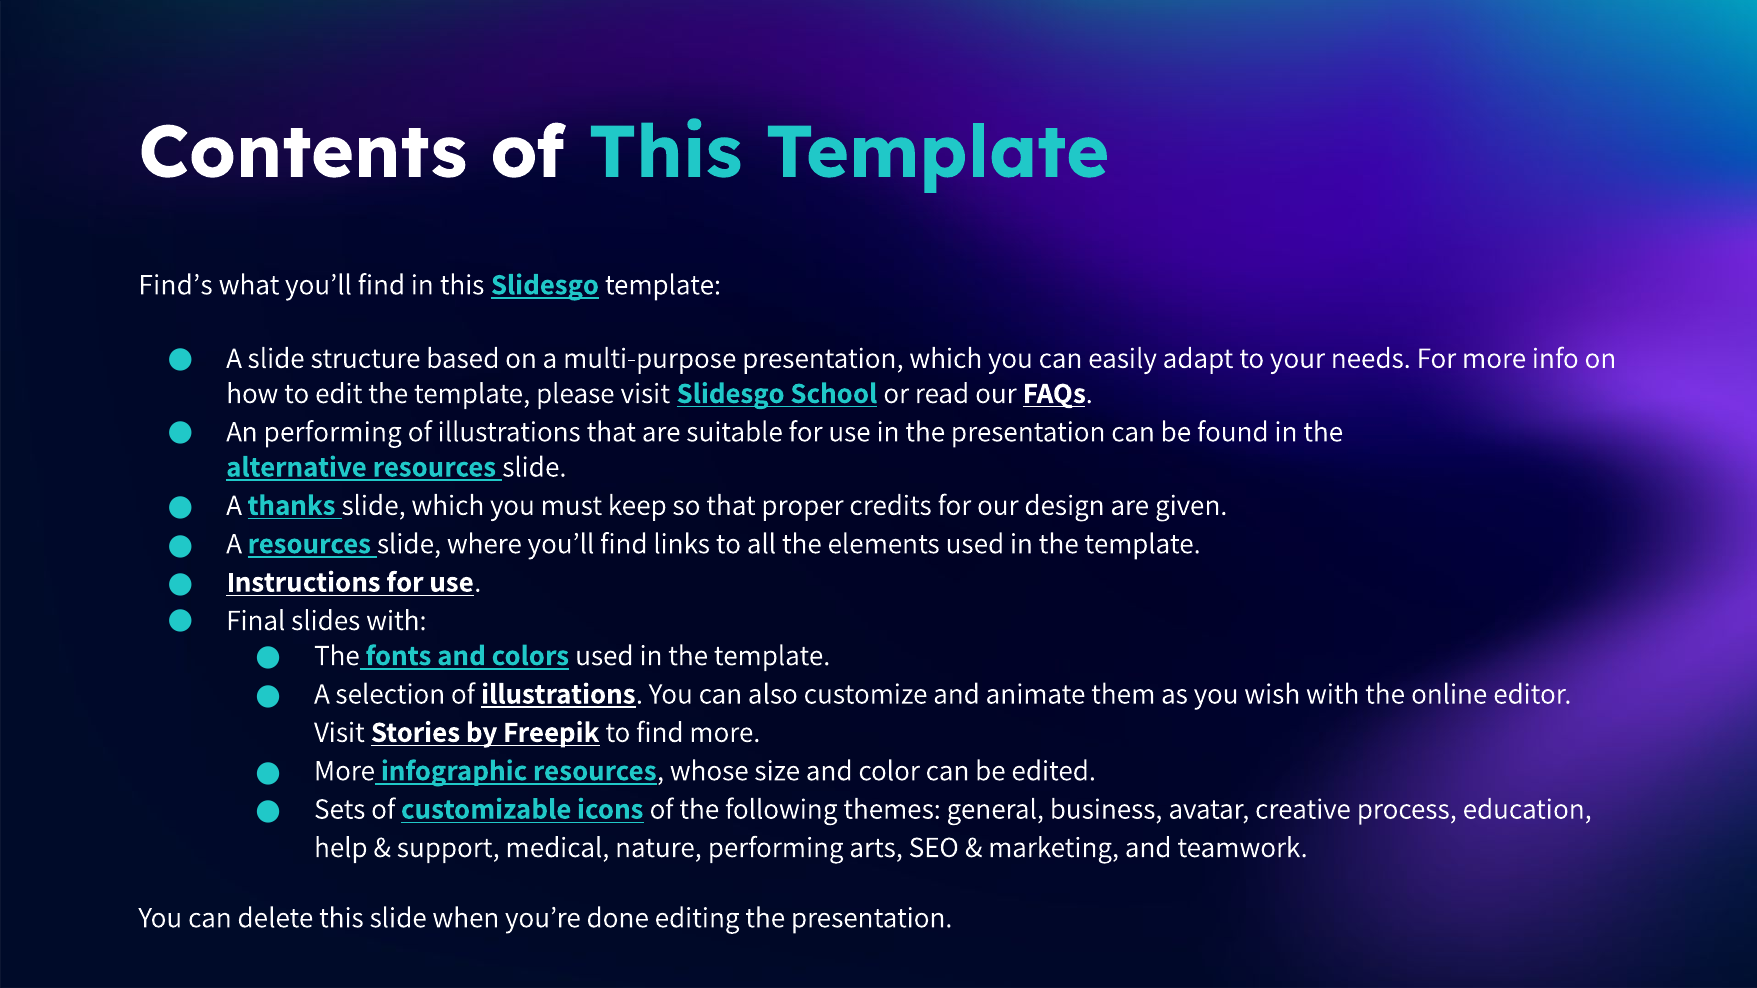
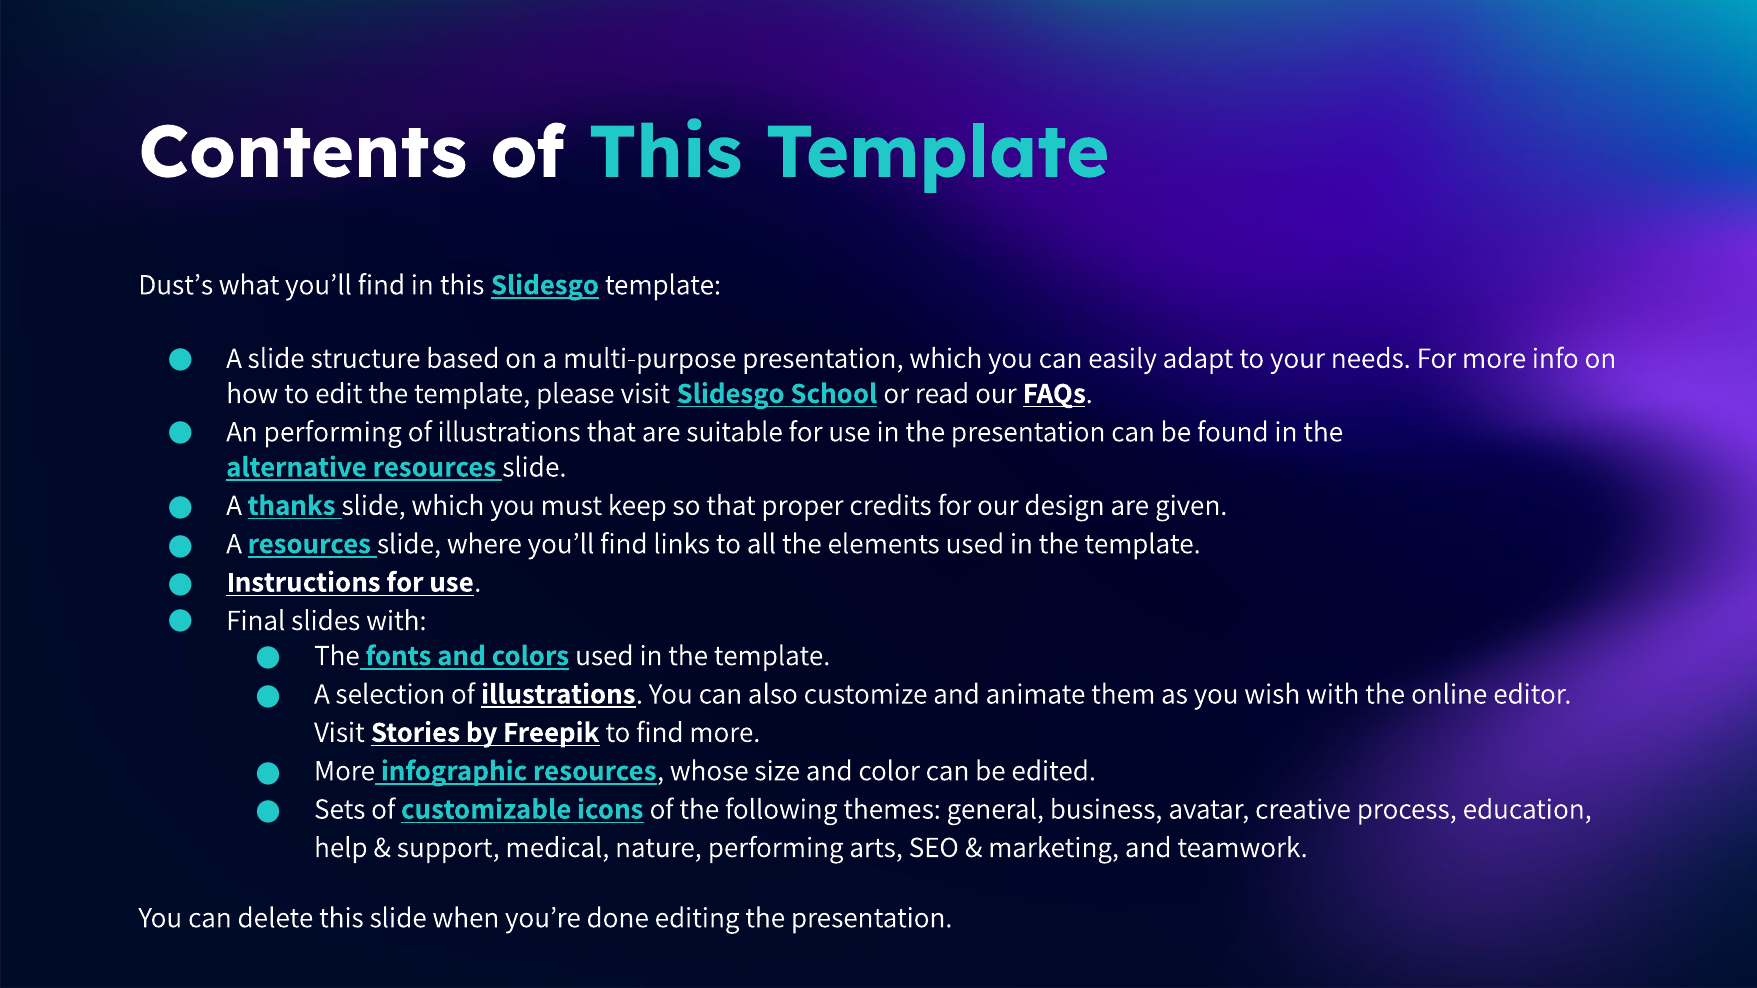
Find’s: Find’s -> Dust’s (176, 285)
